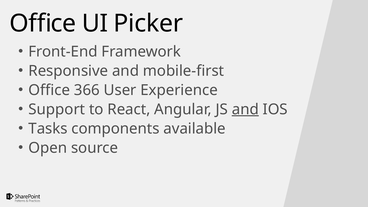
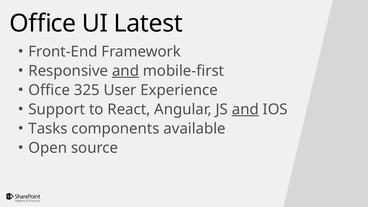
Picker: Picker -> Latest (148, 24)
and underline: none -> present (126, 71)
366: 366 -> 325 (87, 90)
